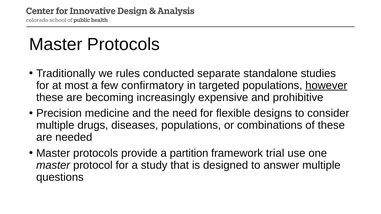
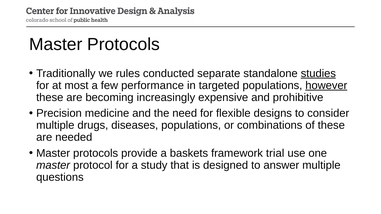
studies underline: none -> present (318, 74)
confirmatory: confirmatory -> performance (153, 86)
partition: partition -> baskets (189, 153)
